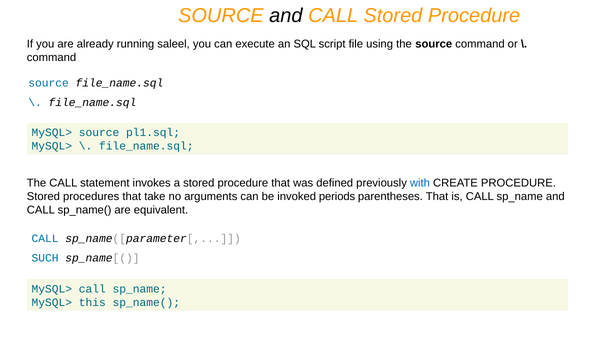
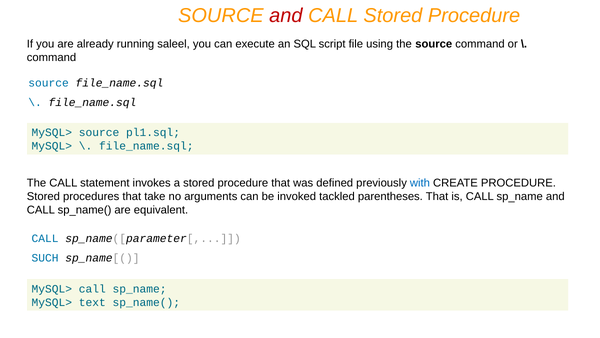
and colour: black -> red (286, 16)
periods: periods -> tackled (337, 196)
this: this -> text (92, 302)
